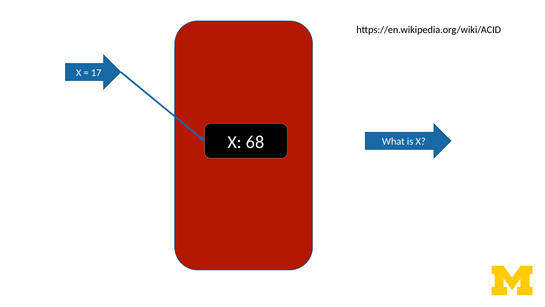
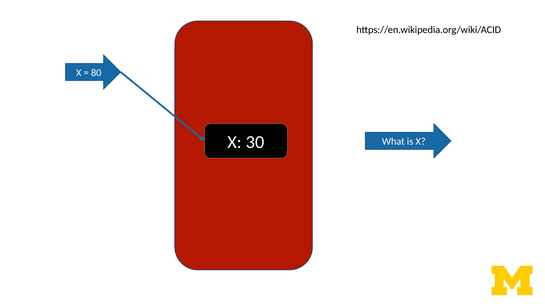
17: 17 -> 80 (96, 73)
68: 68 -> 30 (255, 142)
